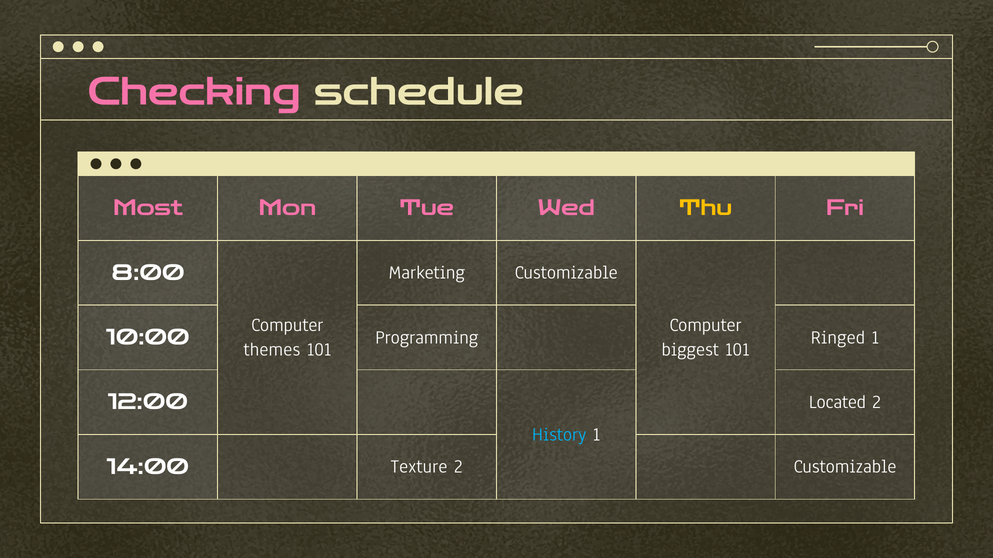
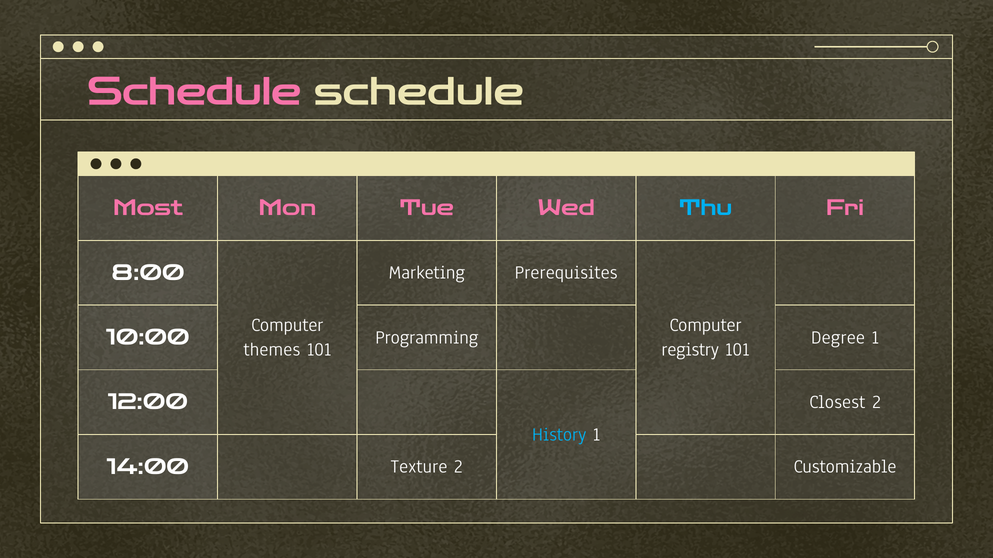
Checking: Checking -> Schedule (195, 92)
Thu colour: yellow -> light blue (706, 208)
Marketing Customizable: Customizable -> Prerequisites (566, 273)
Ringed: Ringed -> Degree (838, 338)
biggest: biggest -> registry (690, 350)
Located: Located -> Closest (837, 402)
